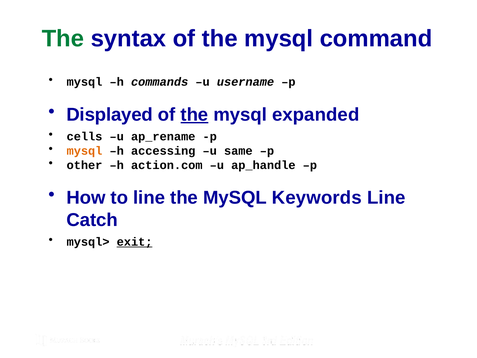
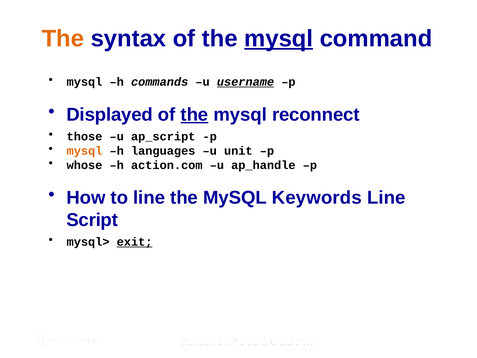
The colour: green -> orange (63, 38)
mysql underline: none -> present (279, 38)
username underline: none -> present (245, 82)
expanded: expanded -> reconnect (316, 115)
cells: cells -> those (84, 136)
ap_rename: ap_rename -> ap_script (163, 136)
accessing: accessing -> languages (163, 151)
same: same -> unit (238, 151)
other: other -> whose (84, 165)
Catch: Catch -> Script (92, 220)
